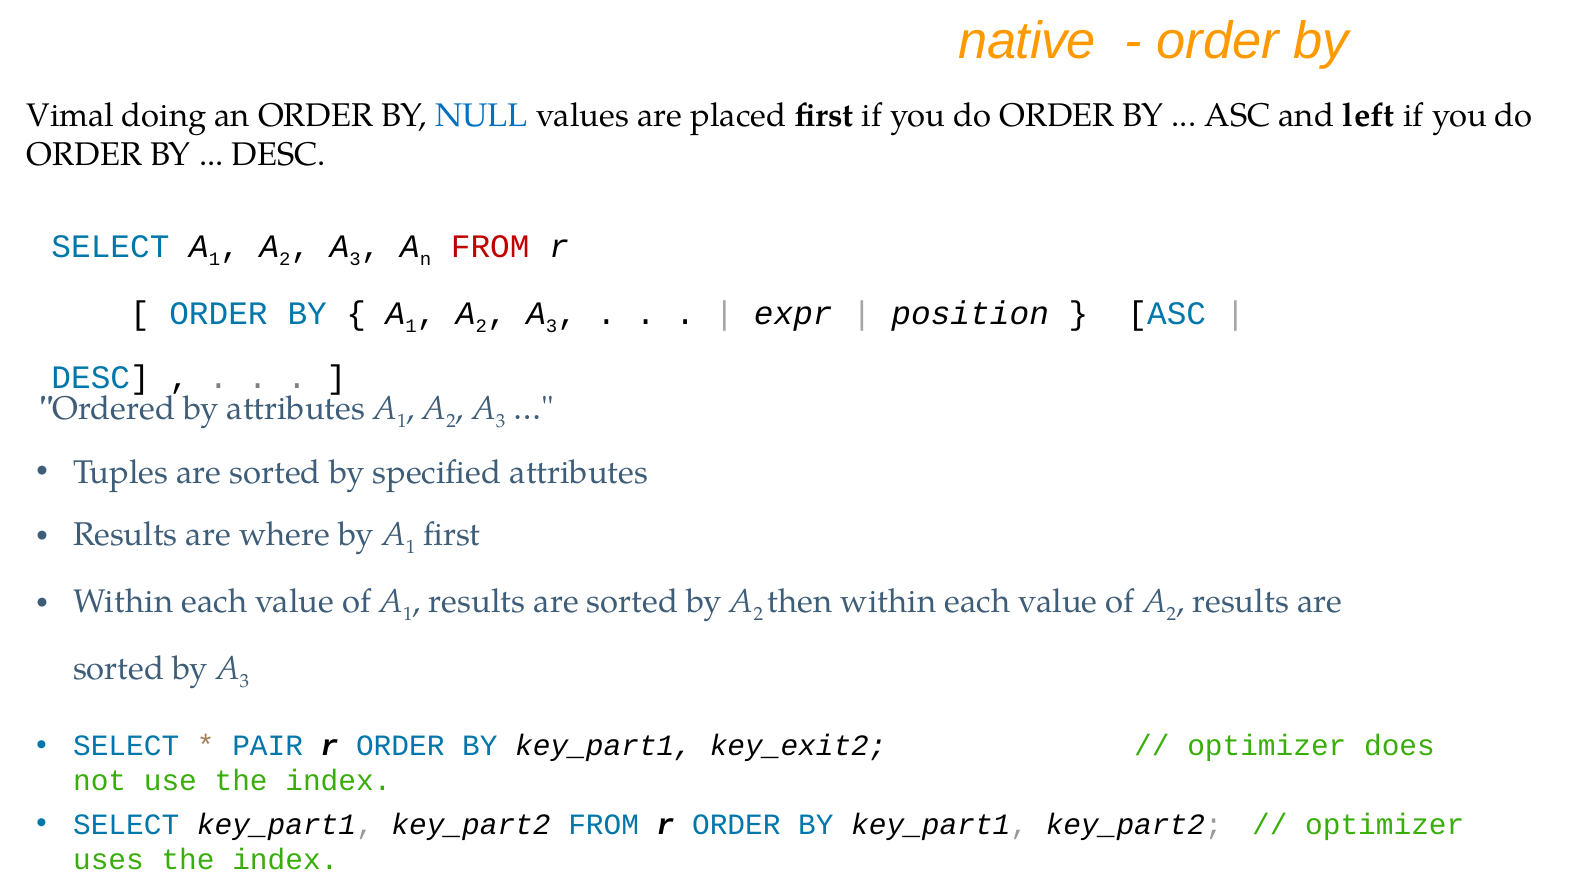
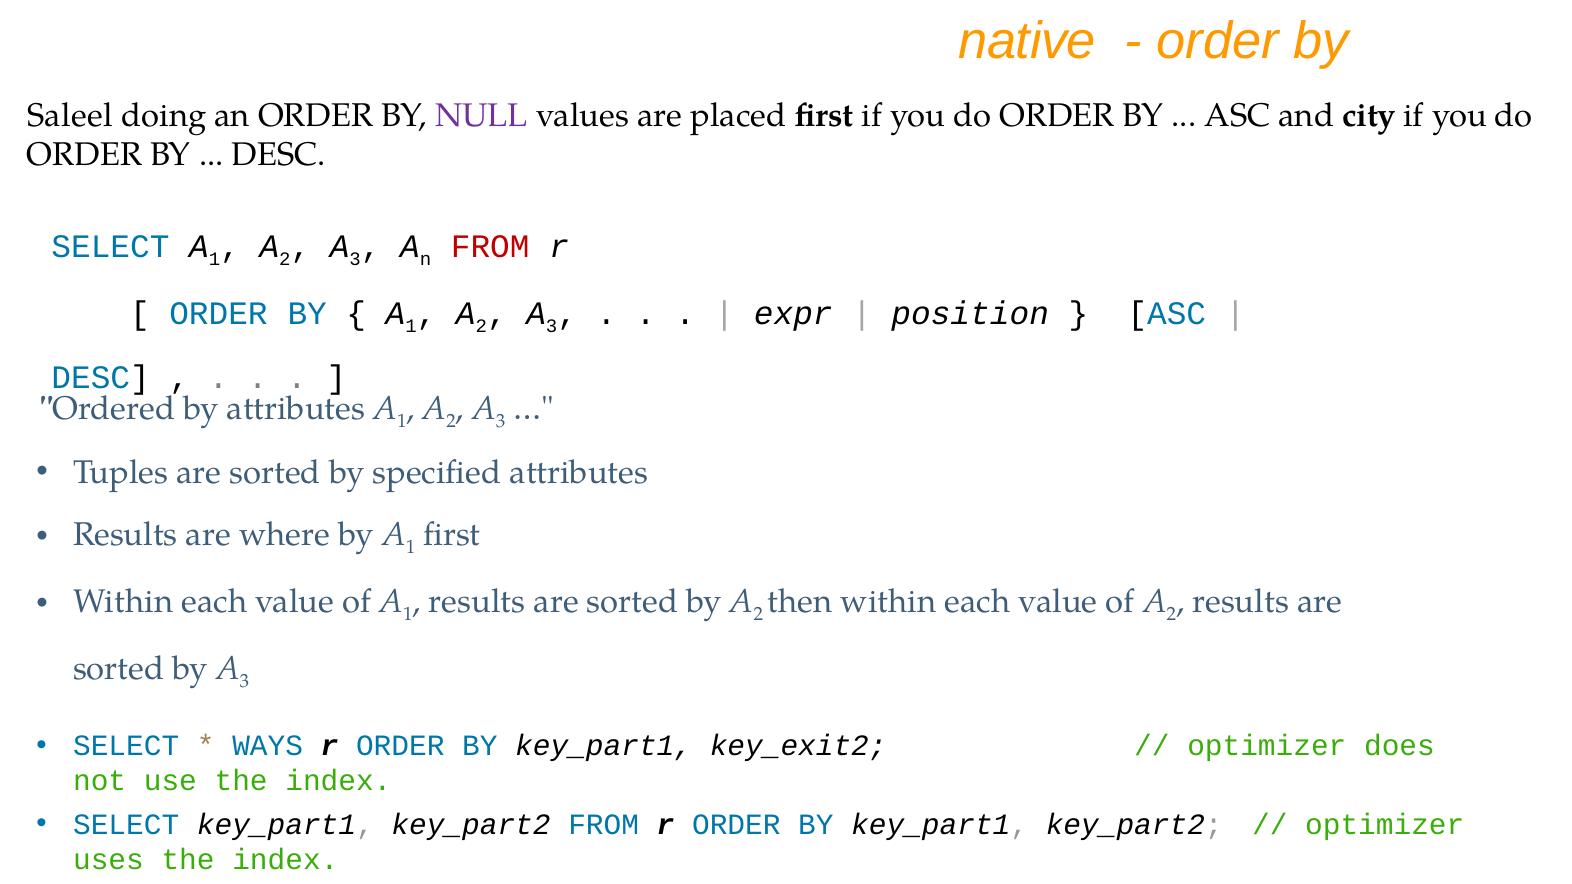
Vimal: Vimal -> Saleel (70, 115)
NULL colour: blue -> purple (481, 115)
left: left -> city (1369, 115)
PAIR: PAIR -> WAYS (268, 746)
